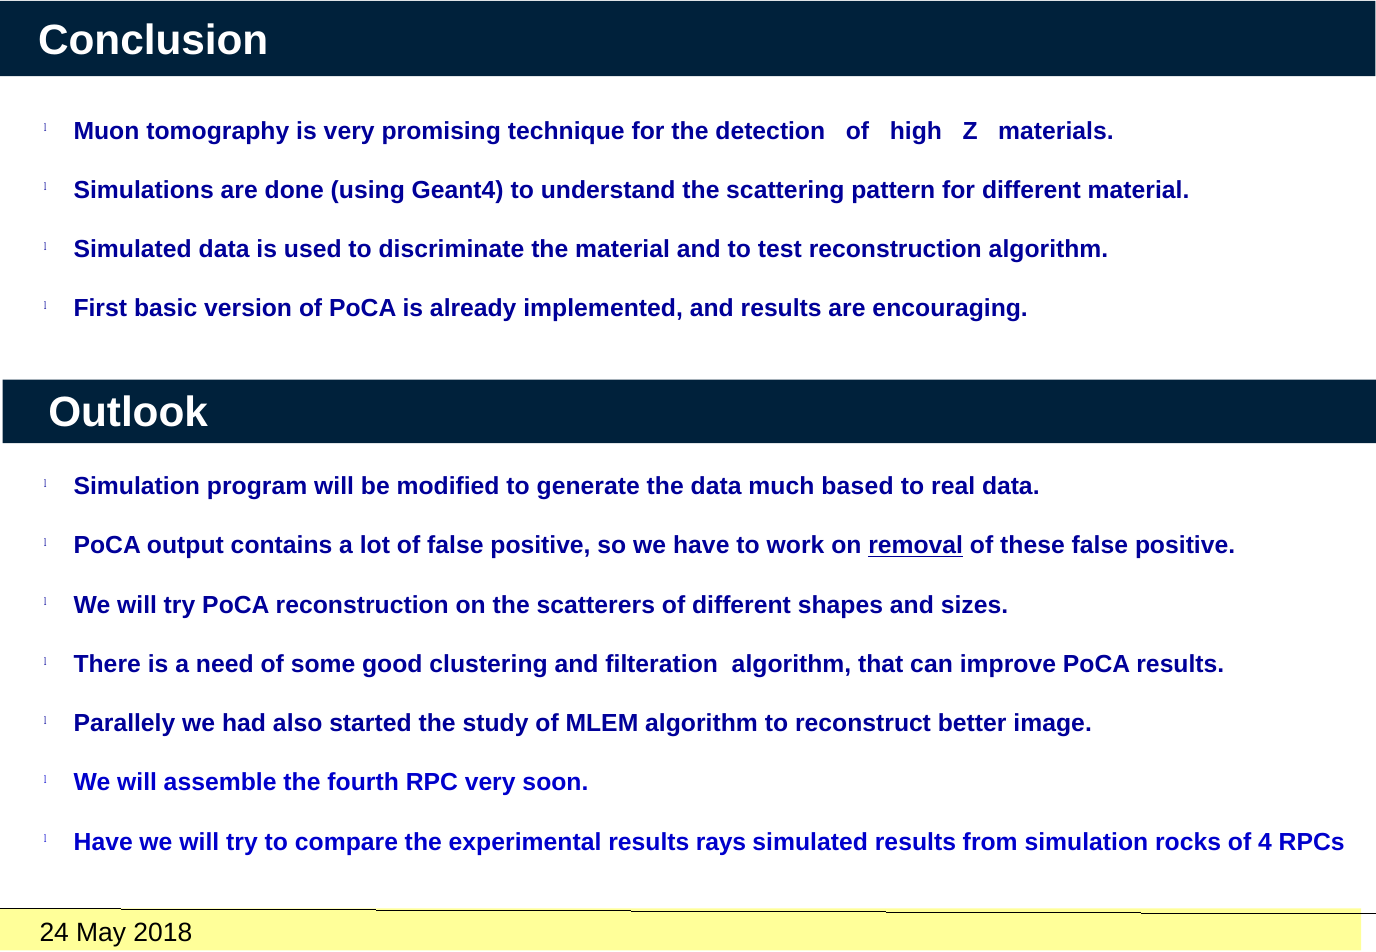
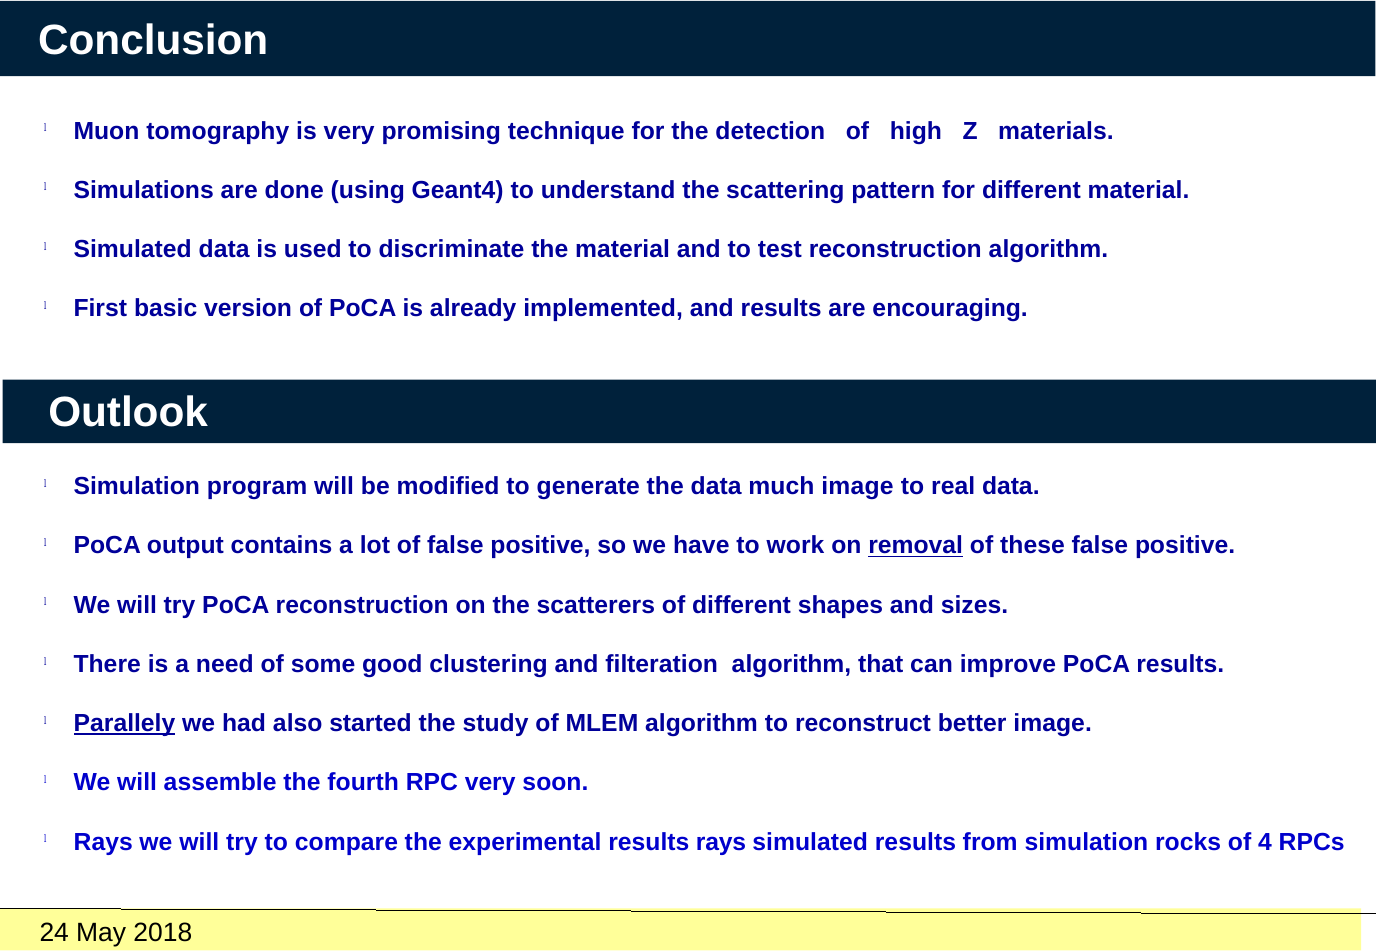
much based: based -> image (857, 487)
Parallely underline: none -> present (125, 724)
Have: Have -> Rays (103, 843)
